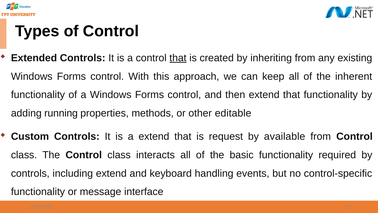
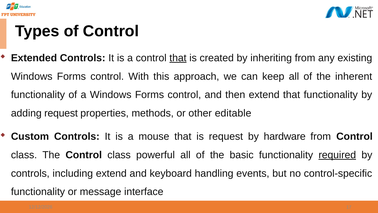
adding running: running -> request (61, 113)
a extend: extend -> mouse (154, 136)
available: available -> hardware (285, 136)
interacts: interacts -> powerful (156, 155)
required underline: none -> present (337, 155)
